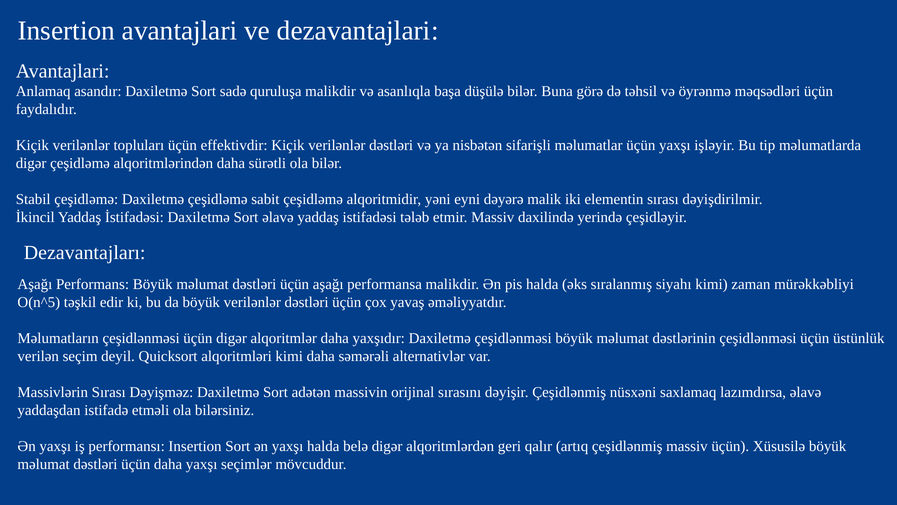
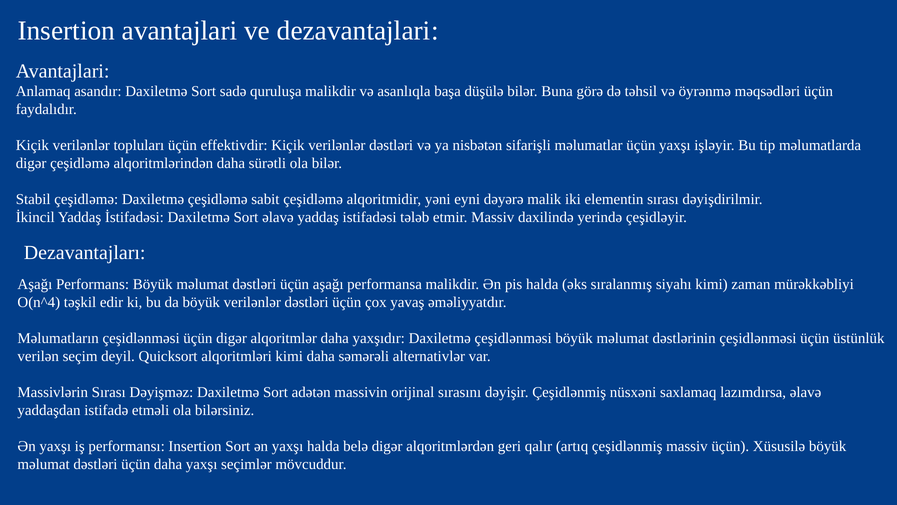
O(n^5: O(n^5 -> O(n^4 (39, 302)
